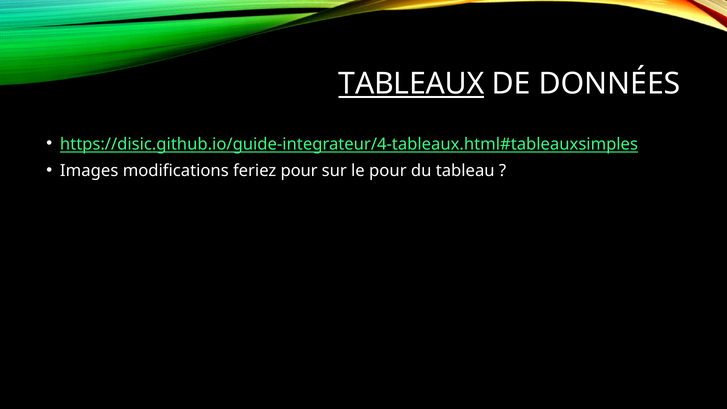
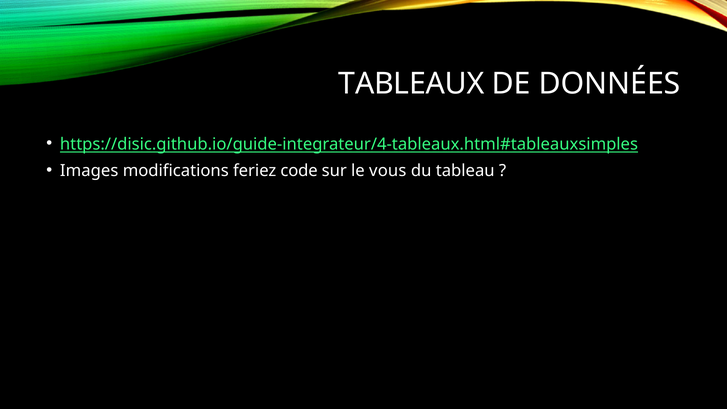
TABLEAUX underline: present -> none (411, 84)
feriez pour: pour -> code (299, 170)
le pour: pour -> vous (388, 170)
